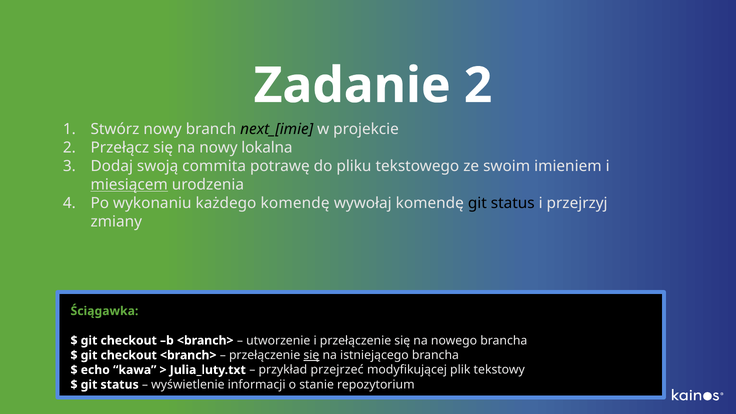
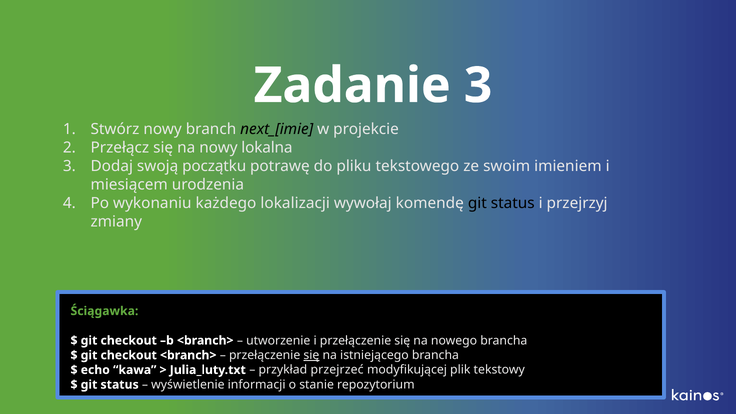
Zadanie 2: 2 -> 3 (478, 86)
commita: commita -> początku (214, 166)
miesiącem underline: present -> none (129, 185)
każdego komendę: komendę -> lokalizacji (295, 203)
